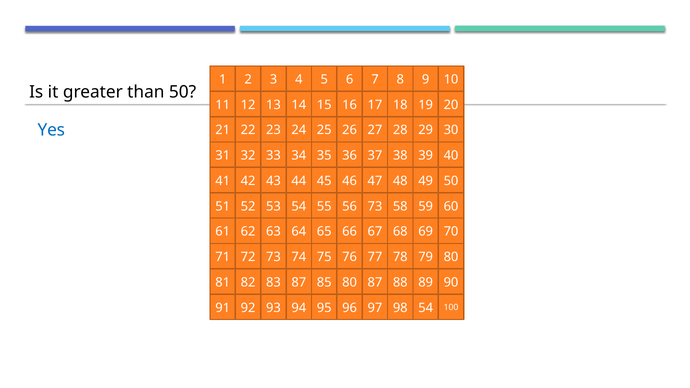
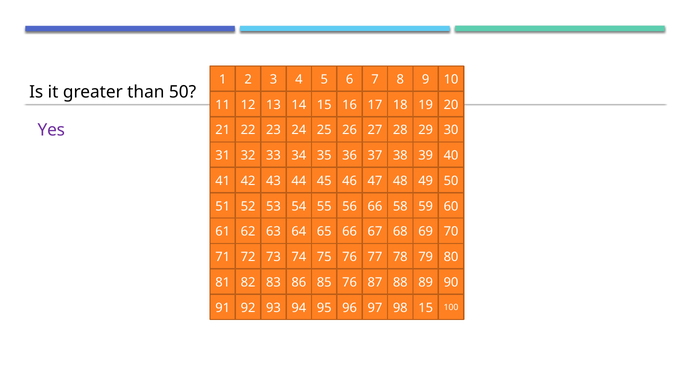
Yes colour: blue -> purple (51, 130)
56 73: 73 -> 66 (375, 206)
83 87: 87 -> 86 (299, 282)
85 80: 80 -> 76 (350, 282)
98 54: 54 -> 15 (426, 308)
